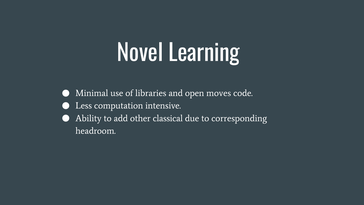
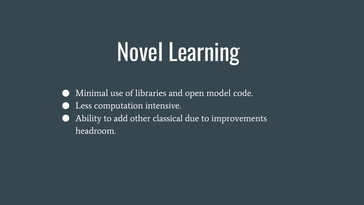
moves: moves -> model (219, 93)
corresponding: corresponding -> improvements (239, 118)
